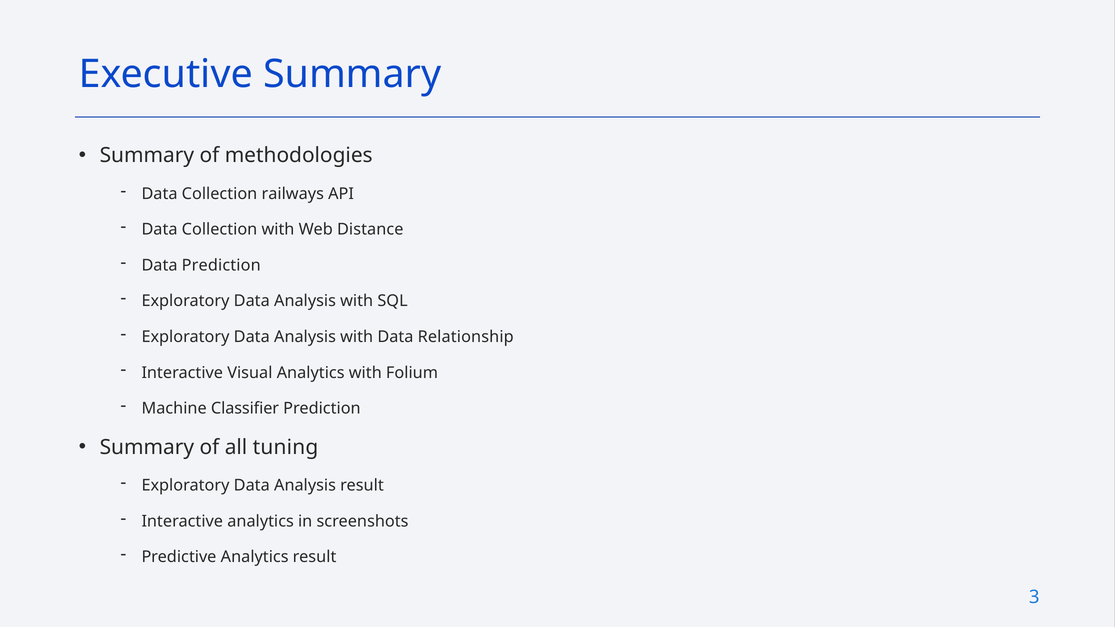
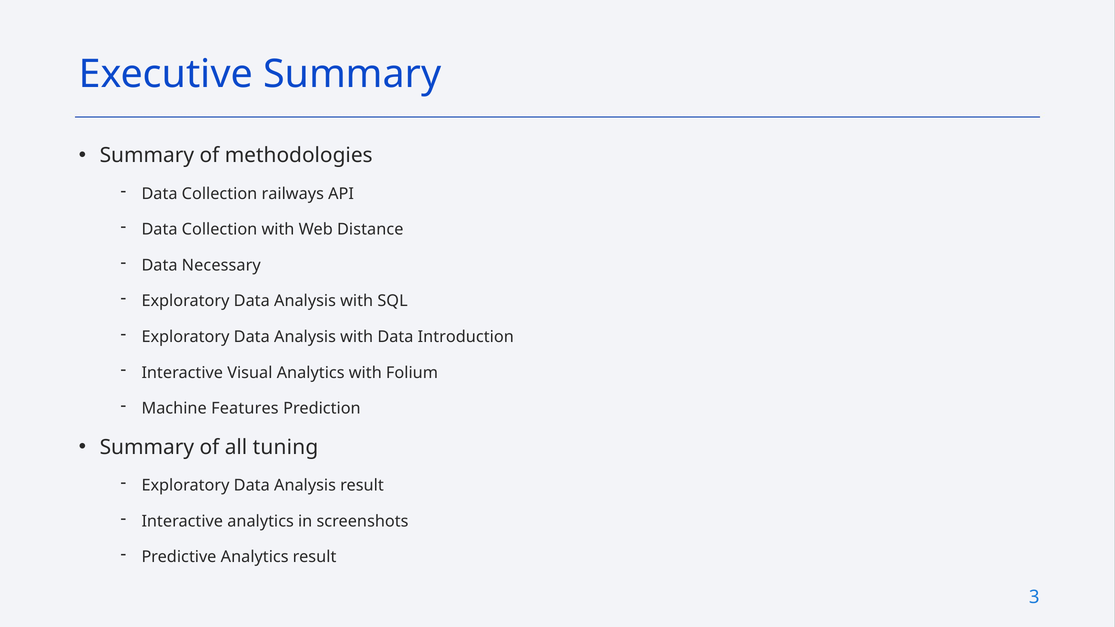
Data Prediction: Prediction -> Necessary (221, 265)
Relationship: Relationship -> Introduction (466, 337)
Classifier: Classifier -> Features (245, 409)
